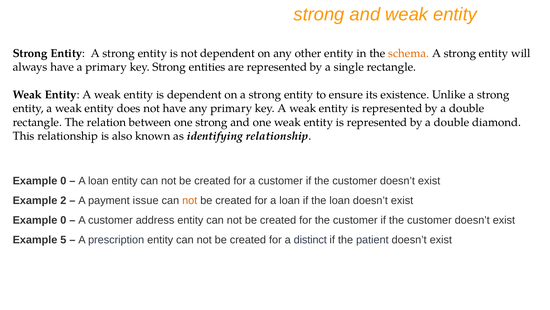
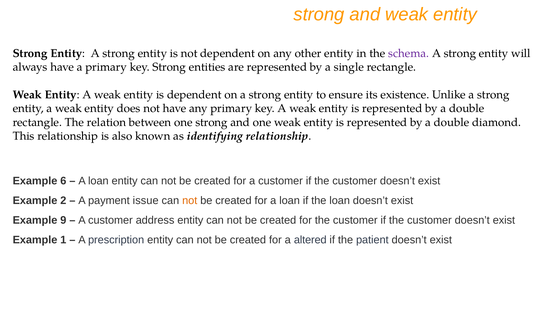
schema colour: orange -> purple (409, 53)
0: 0 -> 6 (63, 181)
0: 0 -> 9 (63, 220)
5: 5 -> 1 (63, 239)
distinct: distinct -> altered (310, 239)
